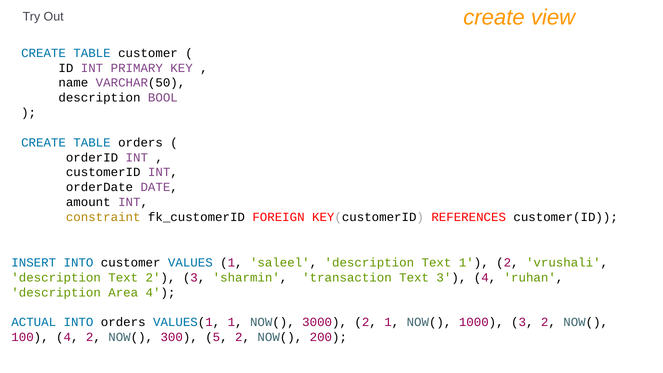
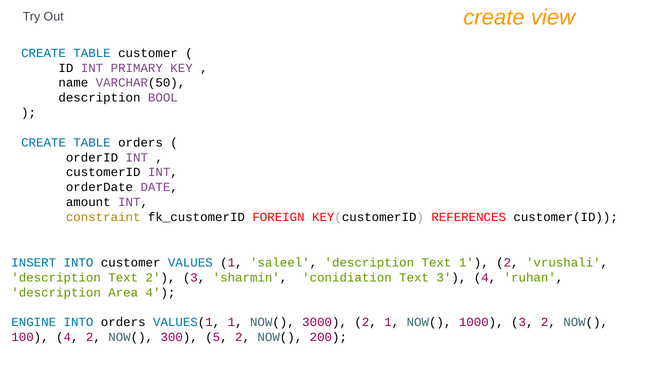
transaction: transaction -> conidiation (347, 277)
ACTUAL: ACTUAL -> ENGINE (34, 322)
